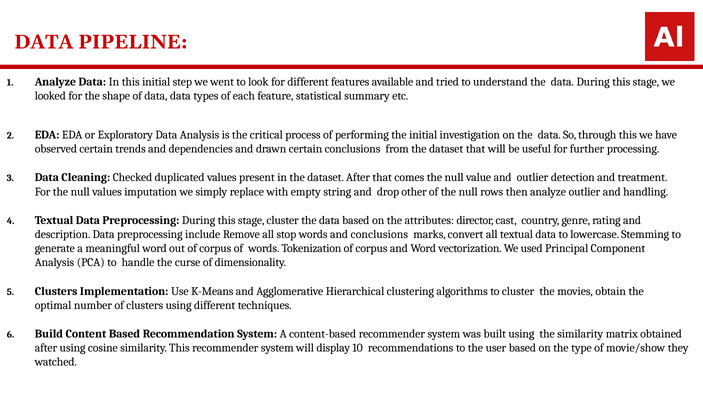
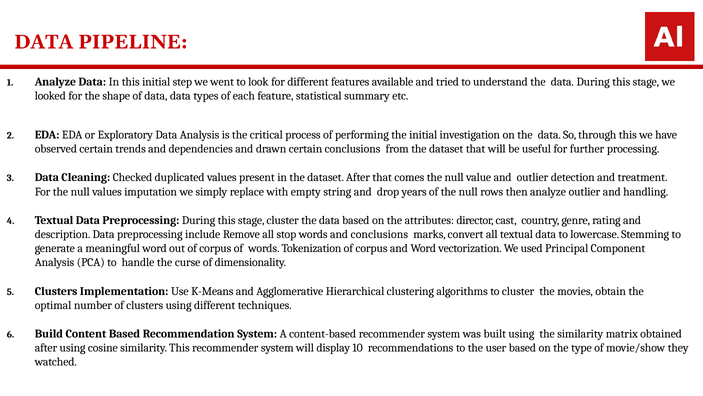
other: other -> years (414, 191)
